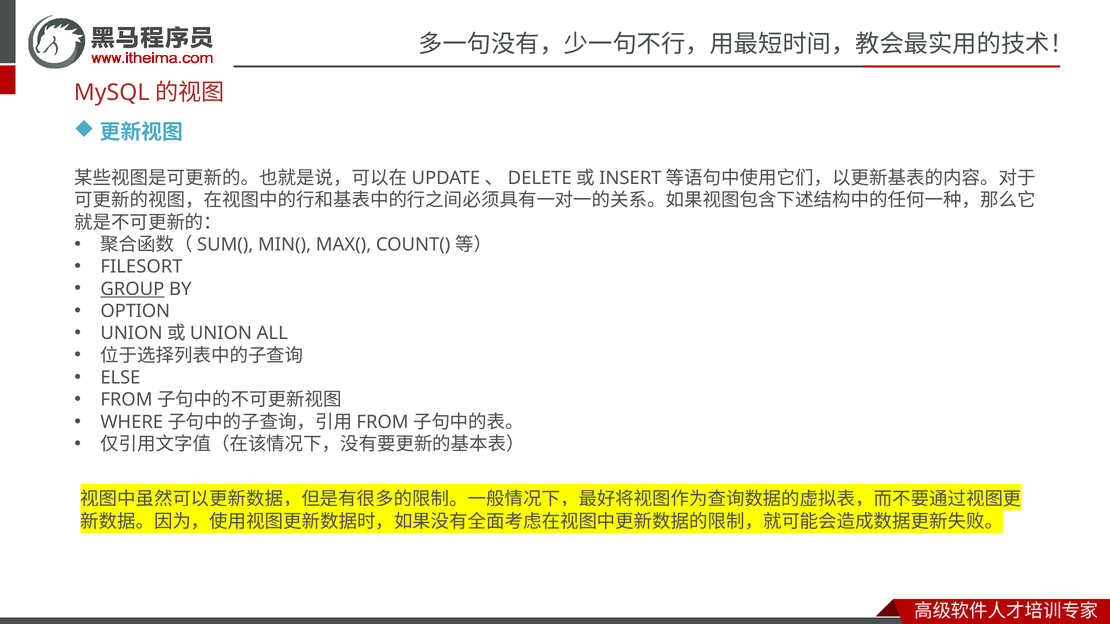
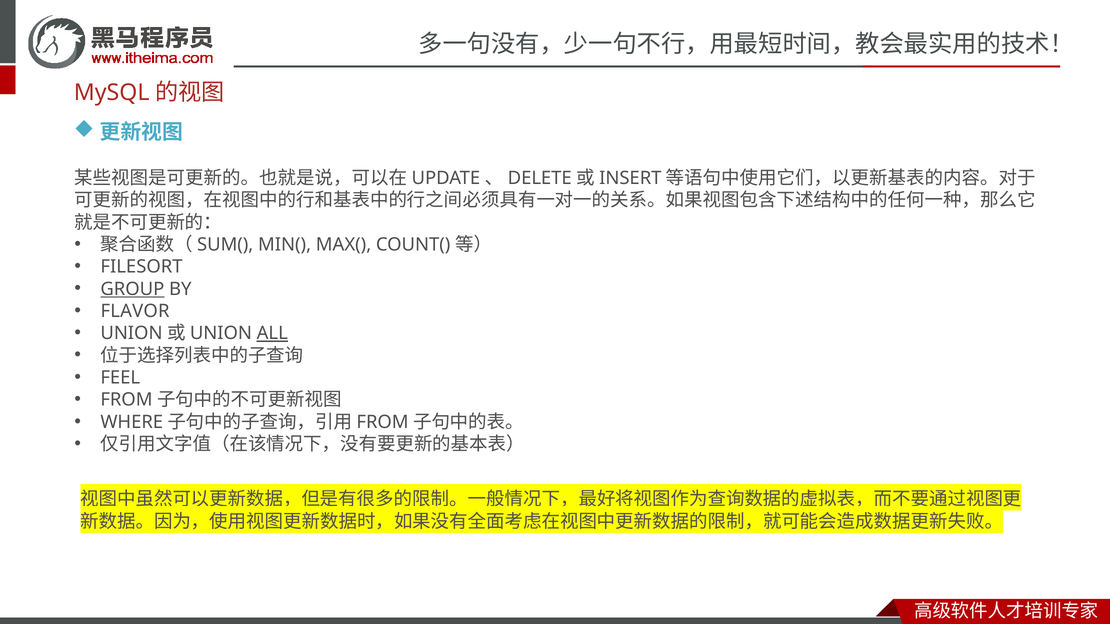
OPTION: OPTION -> FLAVOR (135, 311)
ALL underline: none -> present (272, 333)
ELSE: ELSE -> FEEL (120, 378)
